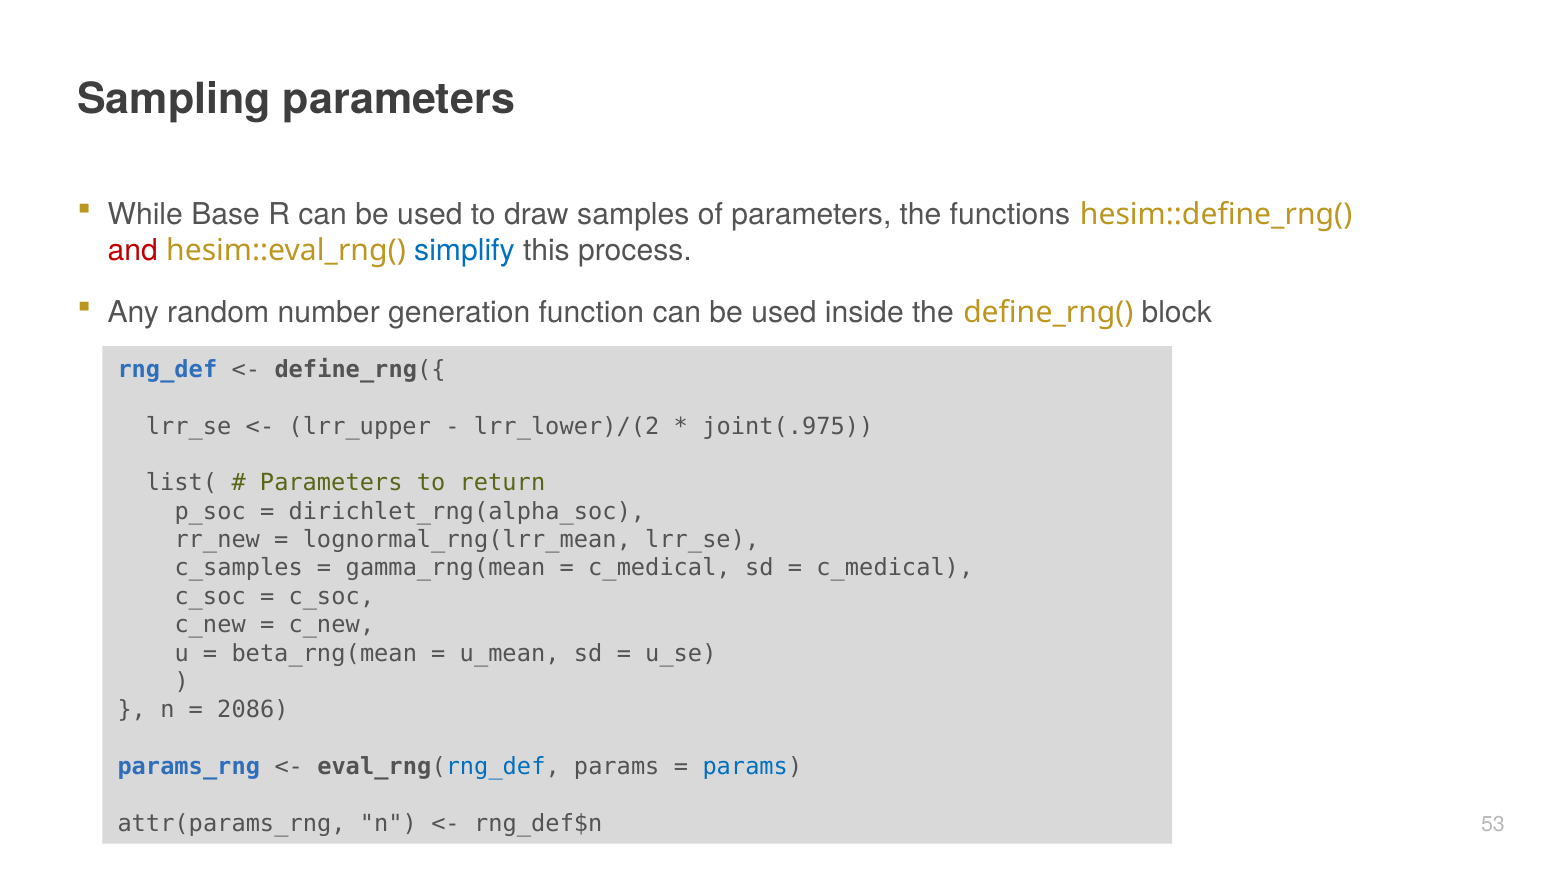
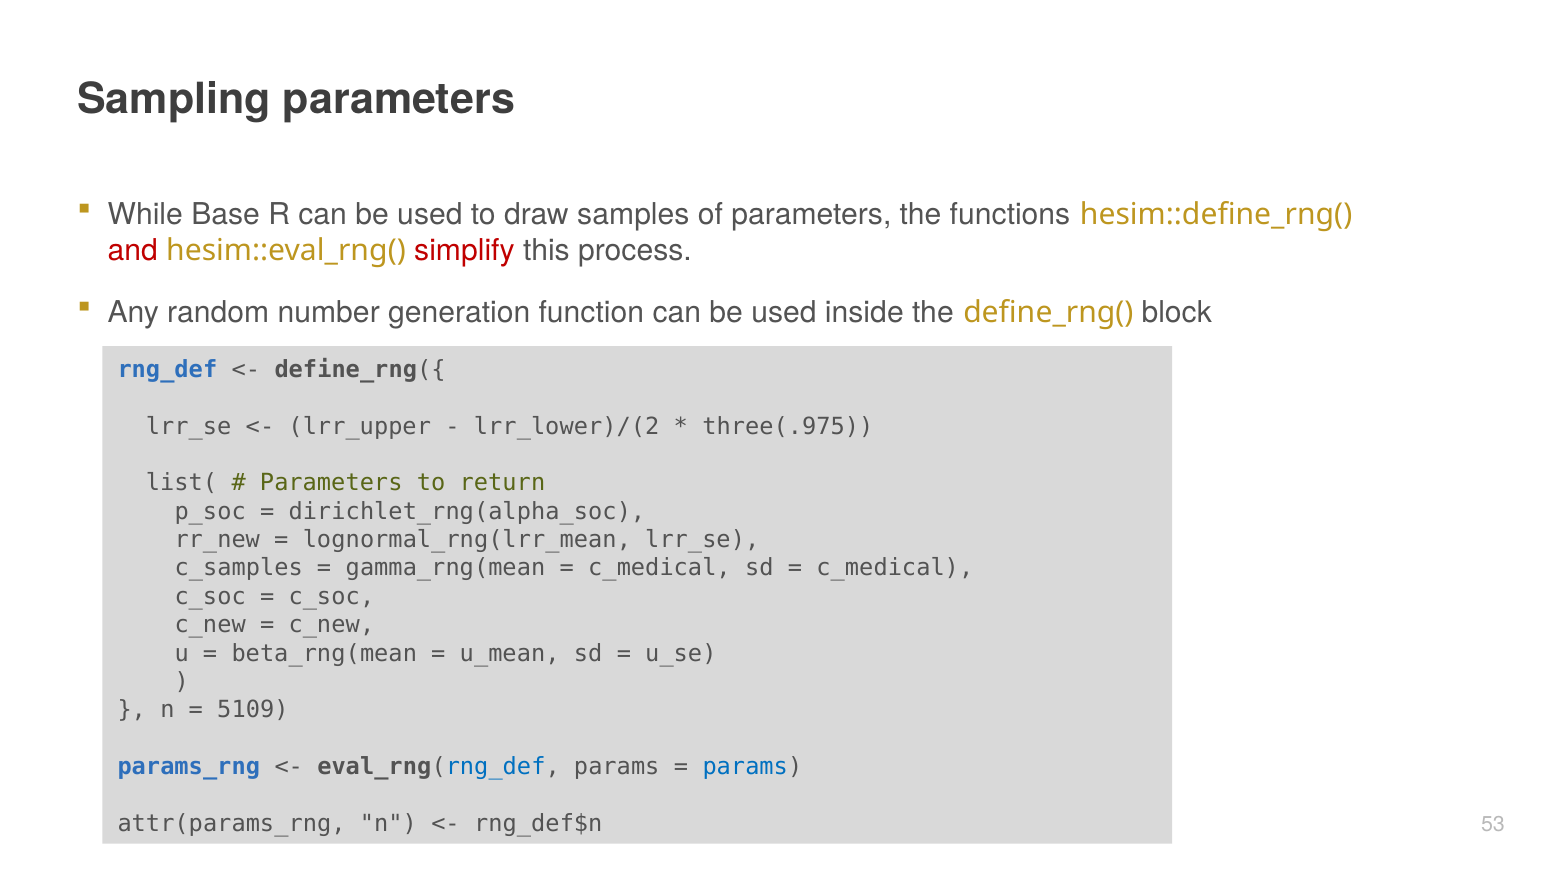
simplify colour: blue -> red (464, 251)
joint(.975: joint(.975 -> three(.975 (788, 426)
2086: 2086 -> 5109 (253, 710)
